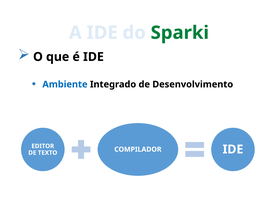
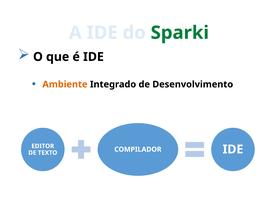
Ambiente colour: blue -> orange (65, 85)
